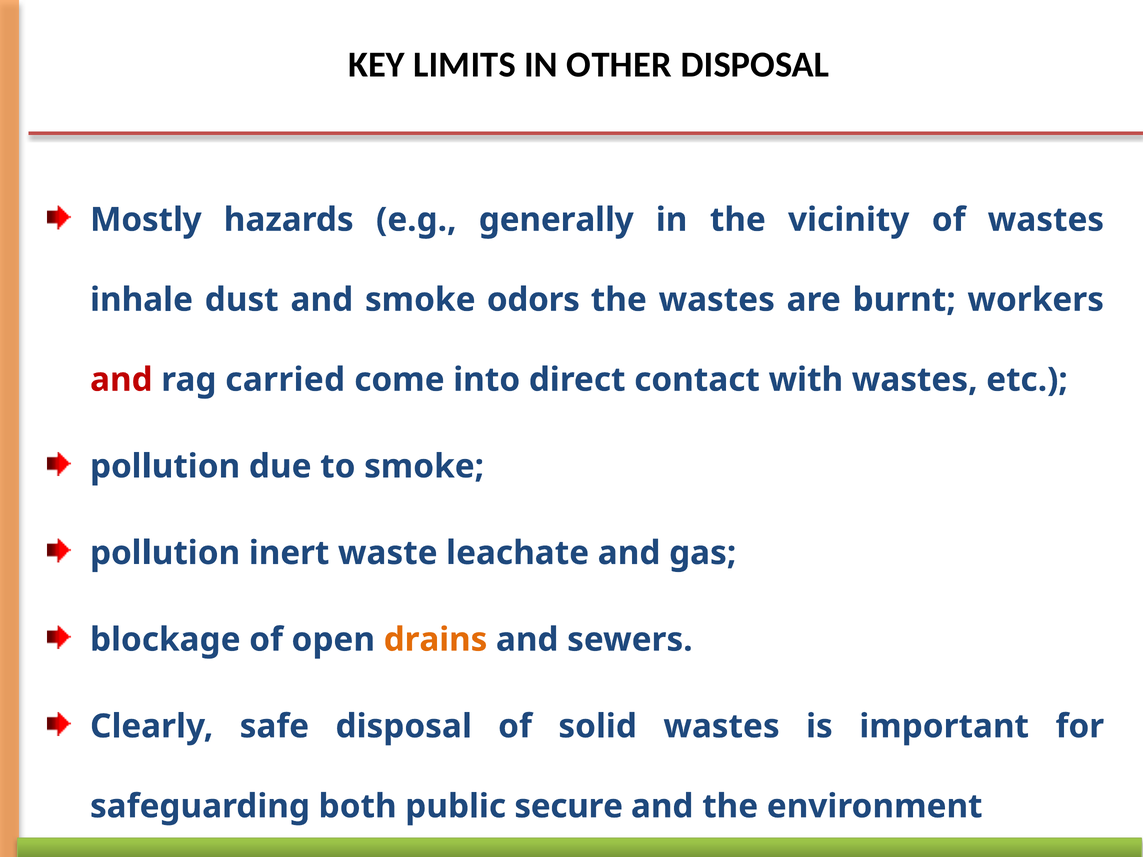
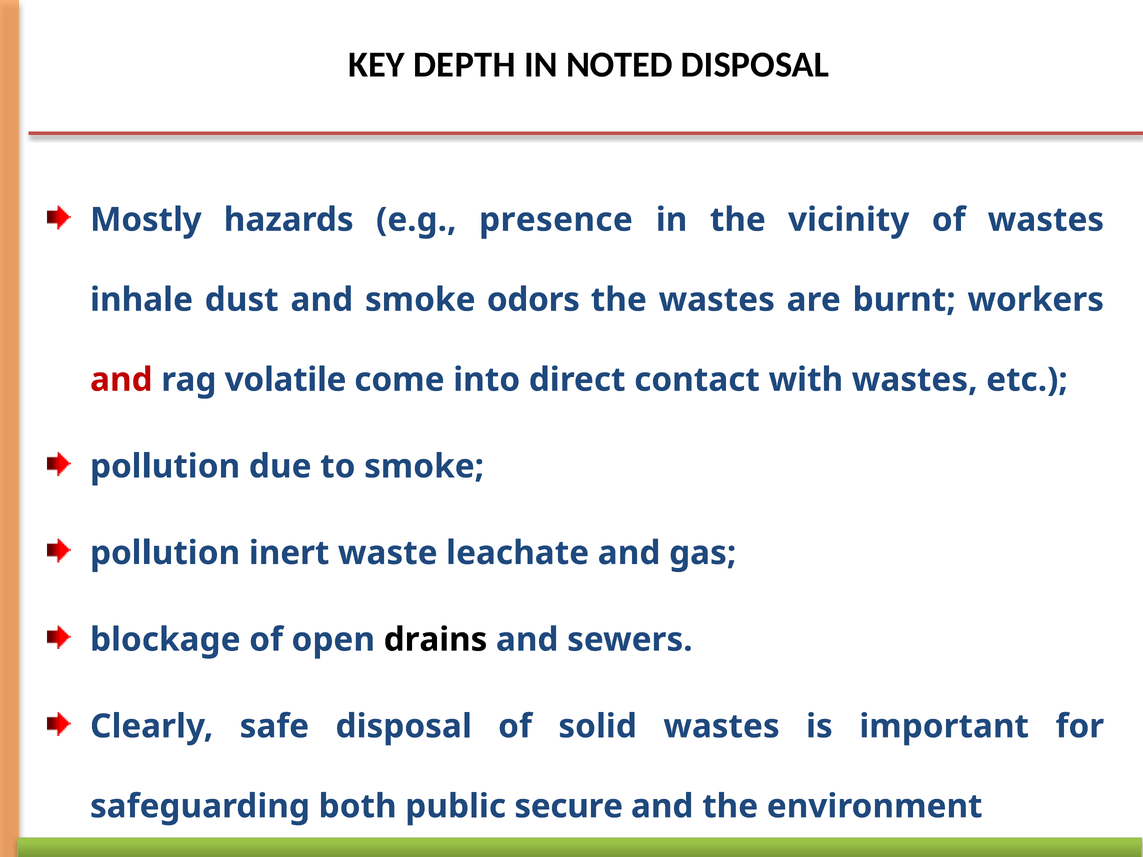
LIMITS: LIMITS -> DEPTH (464, 65)
OTHER: OTHER -> NOTED (620, 65)
generally: generally -> presence (556, 220)
carried: carried -> volatile (286, 380)
drains colour: orange -> black (436, 640)
